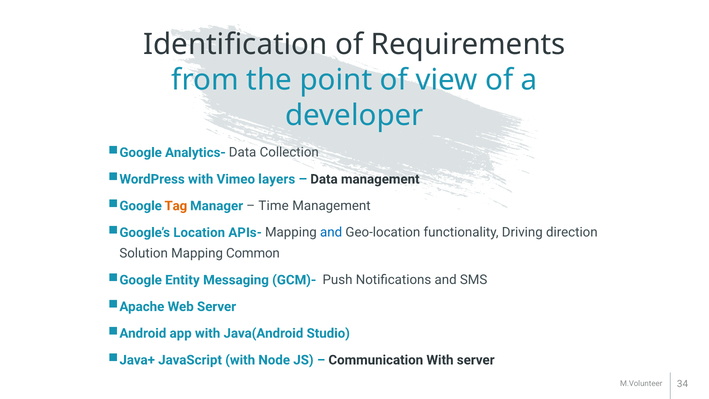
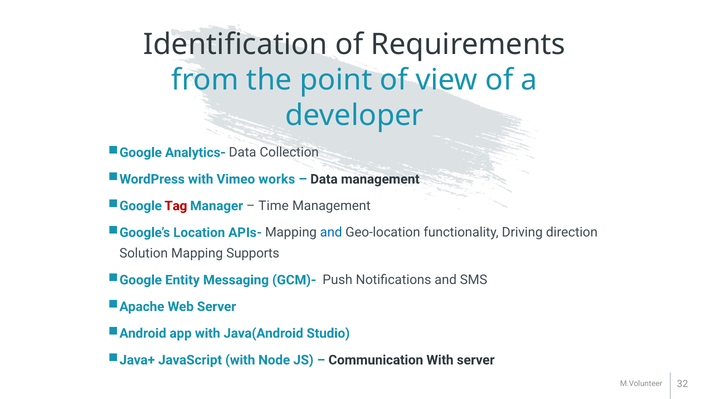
layers: layers -> works (277, 179)
Tag colour: orange -> red (176, 206)
Common: Common -> Supports (253, 253)
34: 34 -> 32 (683, 384)
